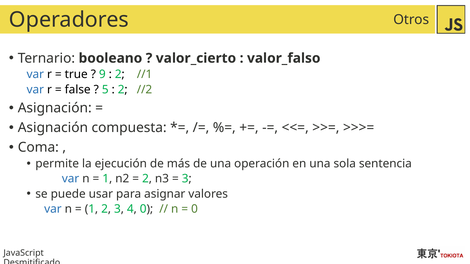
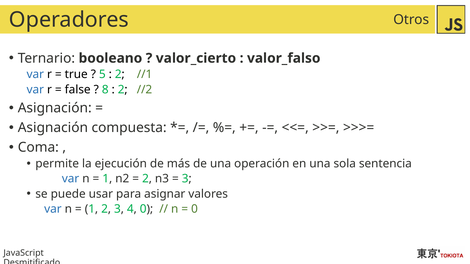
9: 9 -> 5 (102, 74)
5: 5 -> 8 (105, 90)
